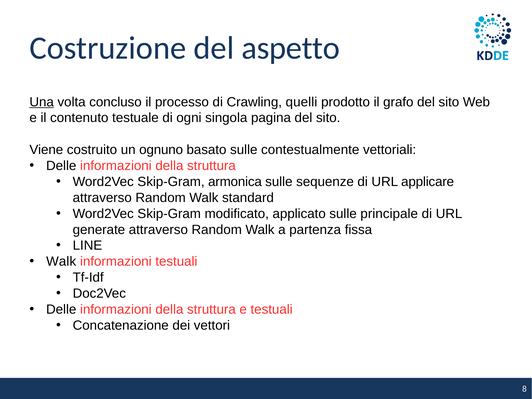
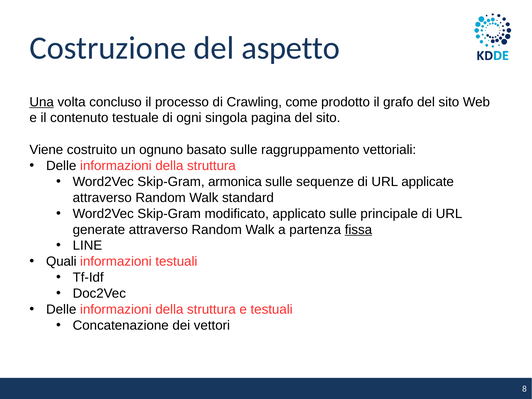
quelli: quelli -> come (302, 102)
contestualmente: contestualmente -> raggruppamento (310, 150)
applicare: applicare -> applicate (428, 182)
fissa underline: none -> present (358, 230)
Walk: Walk -> Quali (61, 262)
